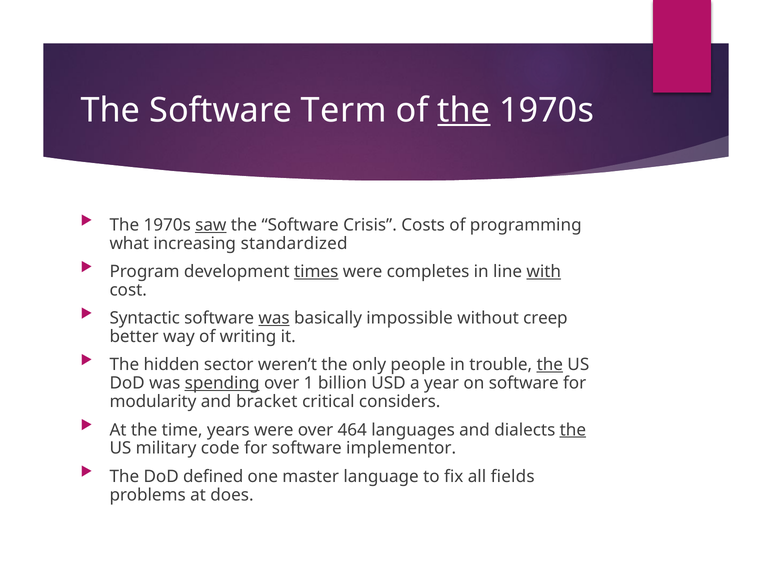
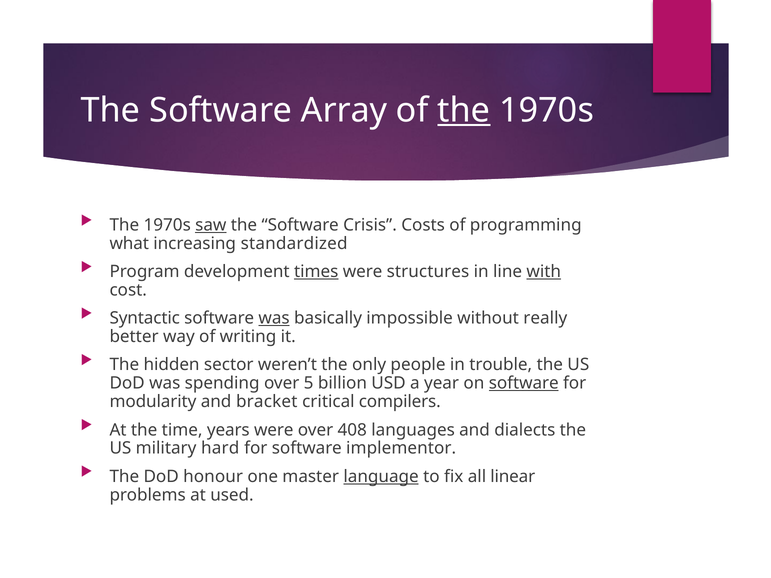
Term: Term -> Array (344, 110)
completes: completes -> structures (428, 272)
creep: creep -> really (545, 318)
the underline: present -> none (550, 365)
spending underline: present -> none (222, 383)
1: 1 -> 5 (309, 383)
software underline: none -> present (524, 383)
considers: considers -> compilers (400, 402)
464: 464 -> 408 (352, 430)
the underline: present -> none (573, 430)
code: code -> hard (220, 449)
defined: defined -> honour (213, 477)
language underline: none -> present (381, 477)
fields: fields -> linear (513, 477)
does: does -> used (232, 495)
